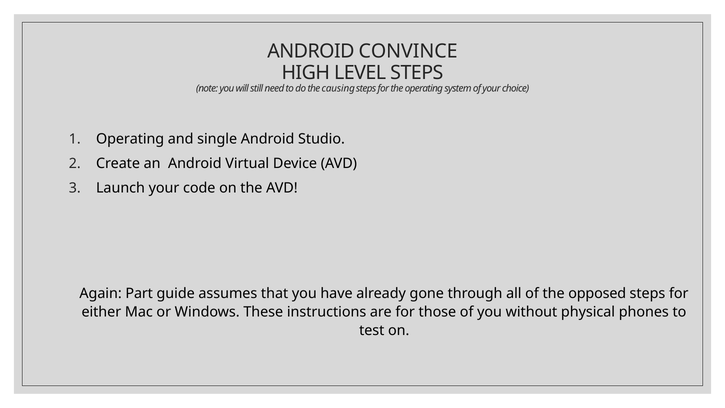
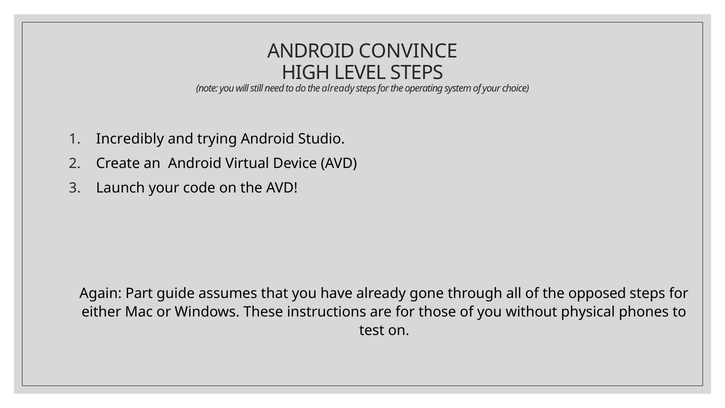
the causing: causing -> already (338, 89)
Operating: Operating -> Incredibly (130, 139)
single: single -> trying (217, 139)
